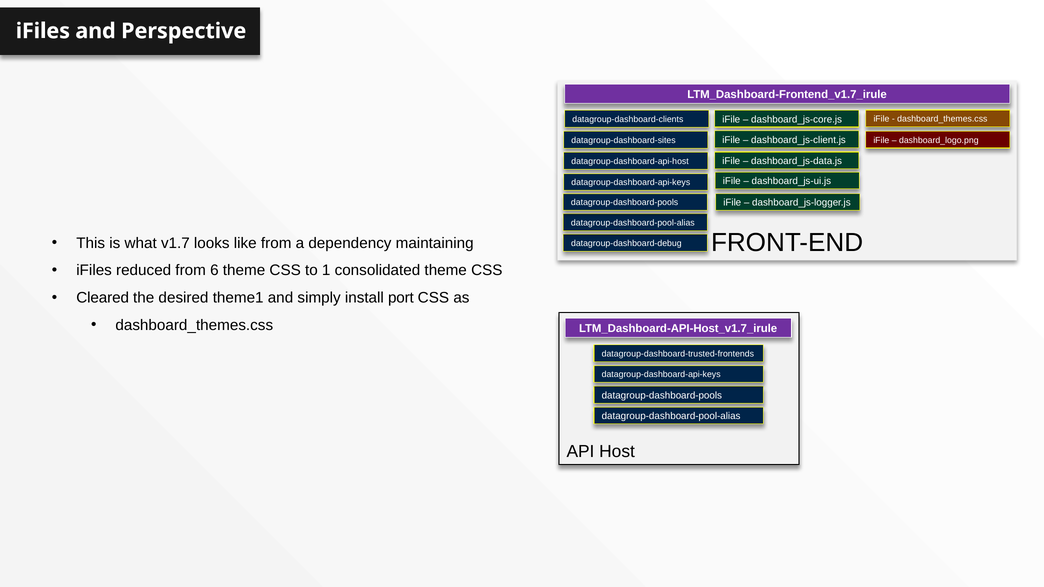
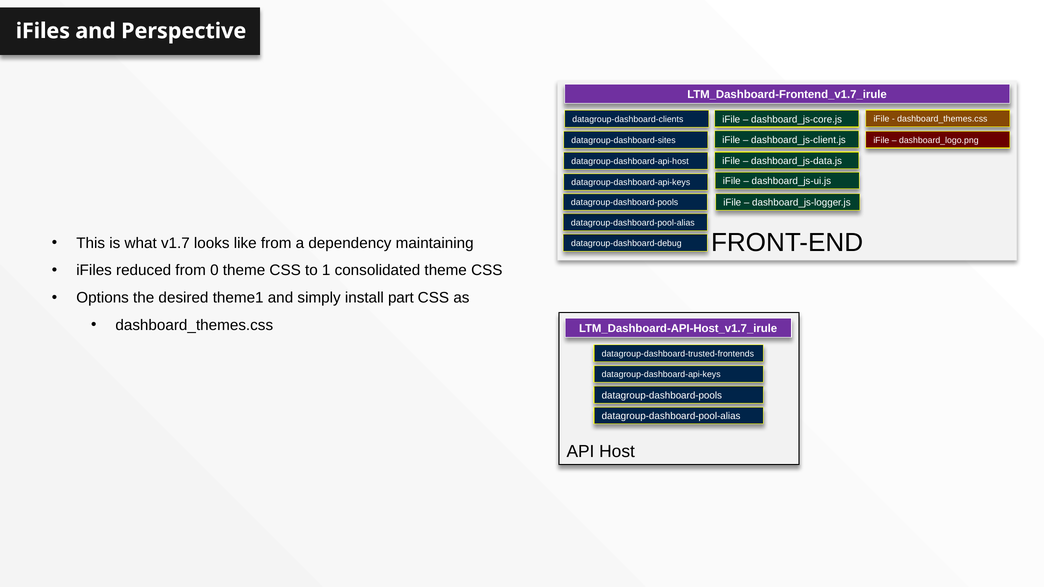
6: 6 -> 0 (214, 271)
Cleared: Cleared -> Options (103, 298)
port: port -> part (401, 298)
